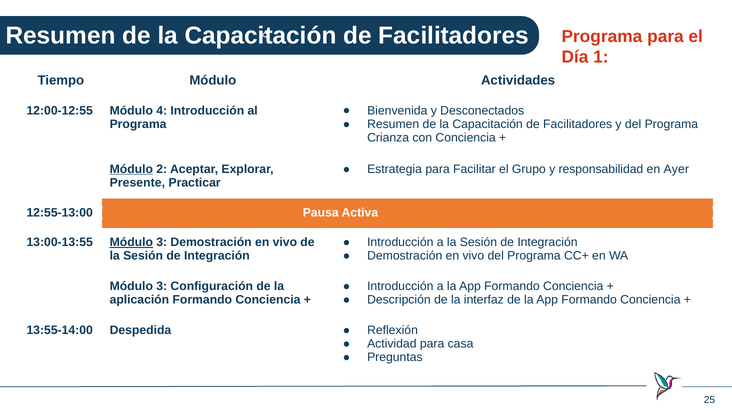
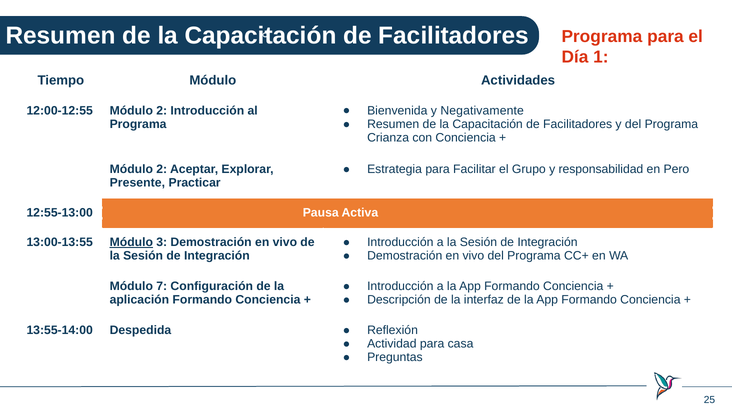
Desconectados: Desconectados -> Negativamente (482, 110)
12:00-12:55 Módulo 4: 4 -> 2 (162, 110)
Ayer: Ayer -> Pero (676, 169)
Módulo underline: present -> none (131, 169)
3: 3 -> 7 (162, 286)
